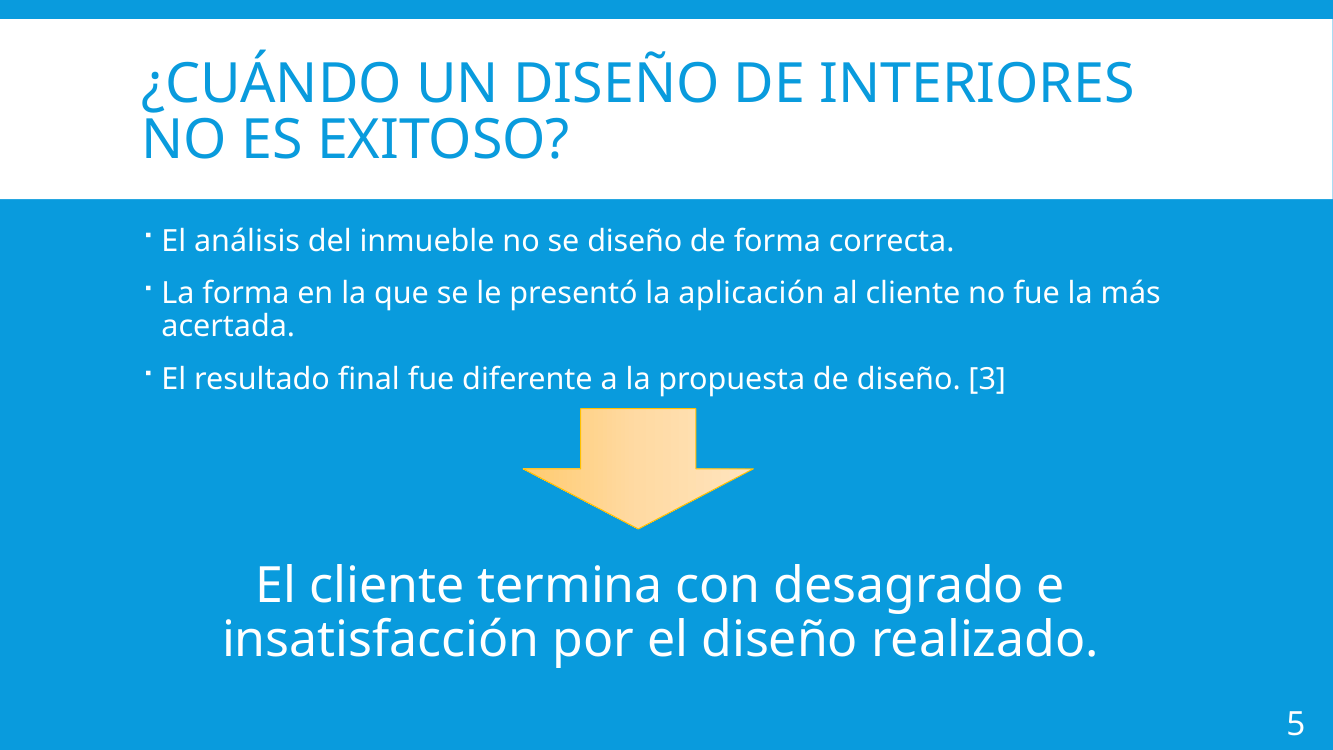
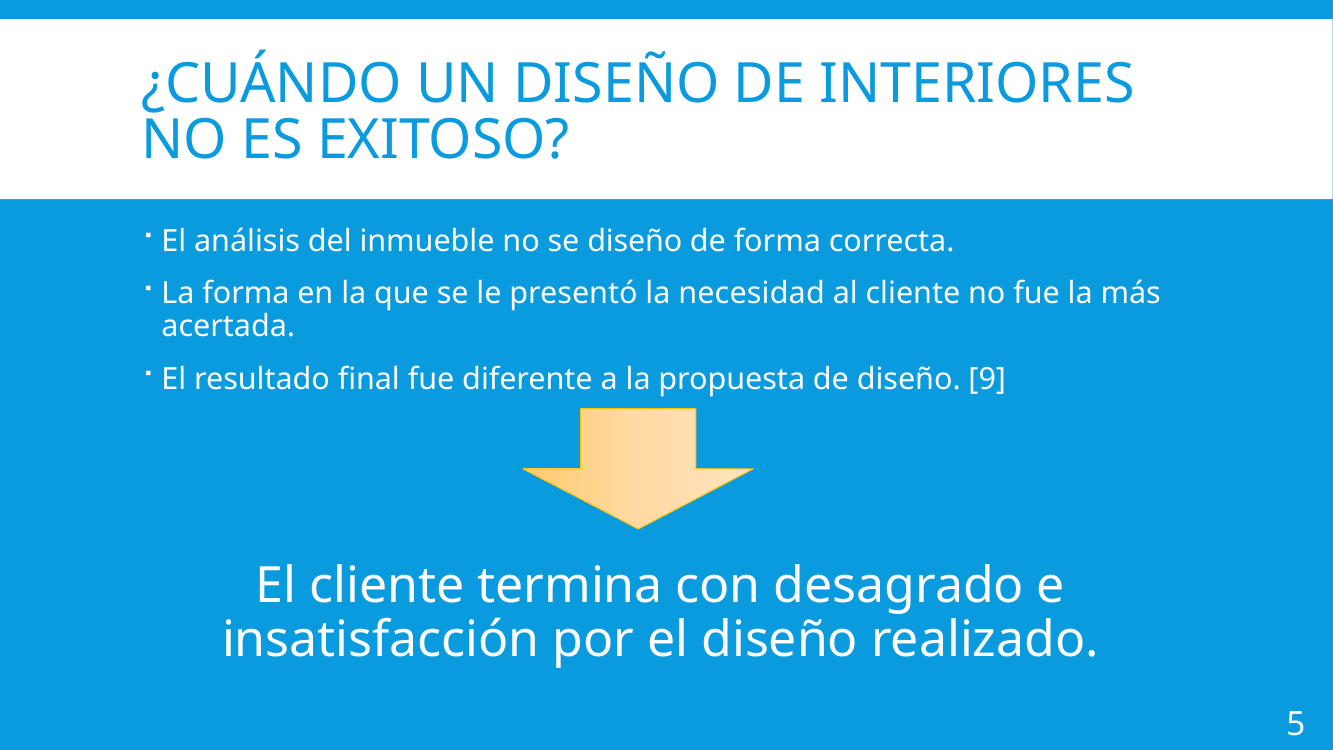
aplicación: aplicación -> necesidad (752, 294)
3: 3 -> 9 (987, 379)
